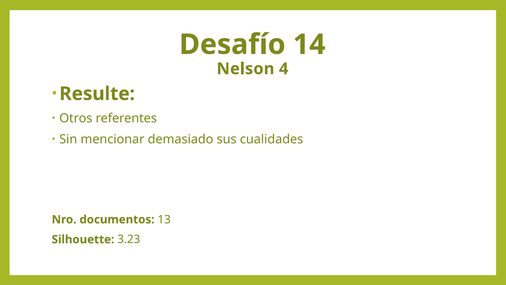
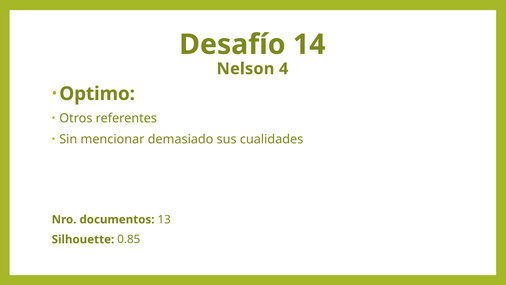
Resulte: Resulte -> Optimo (97, 94)
3.23: 3.23 -> 0.85 (129, 239)
